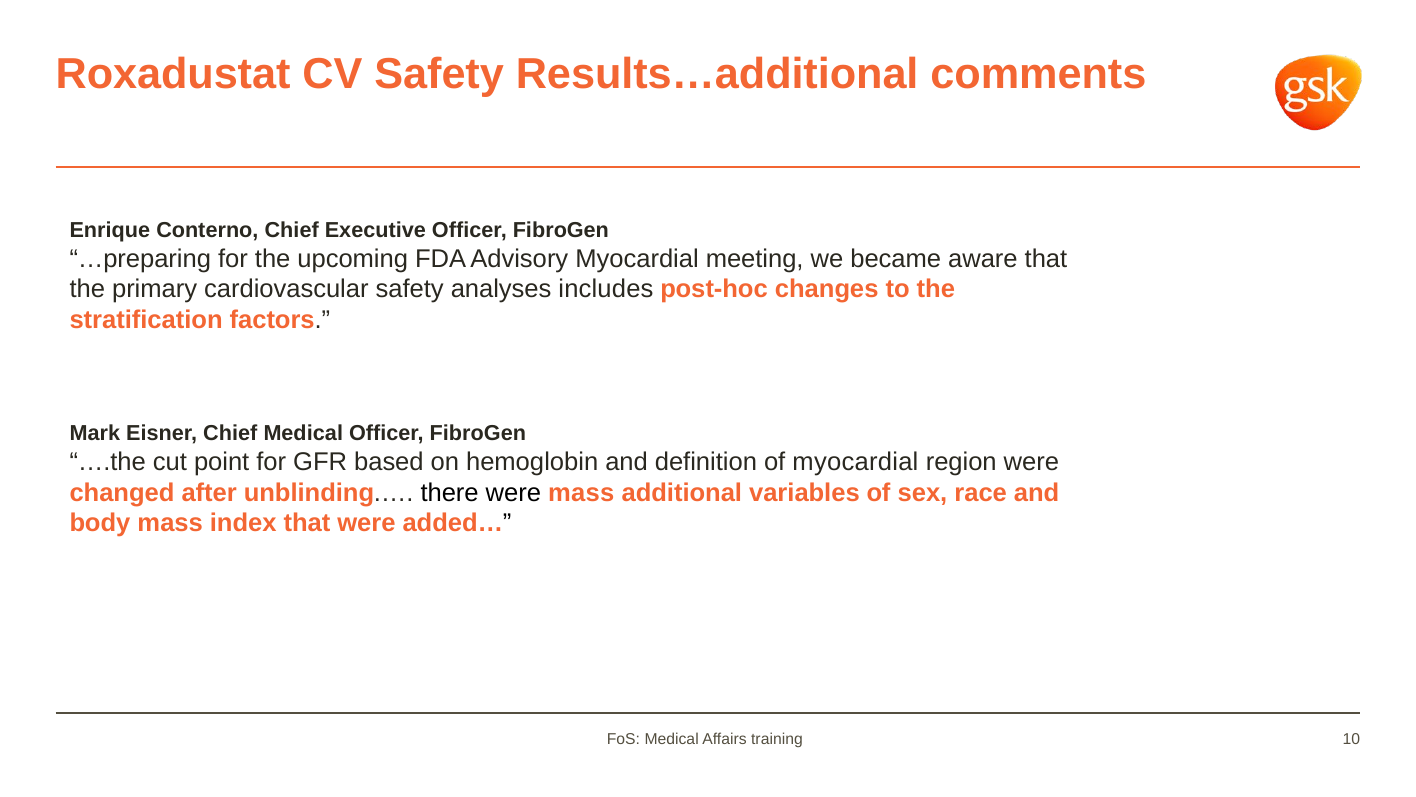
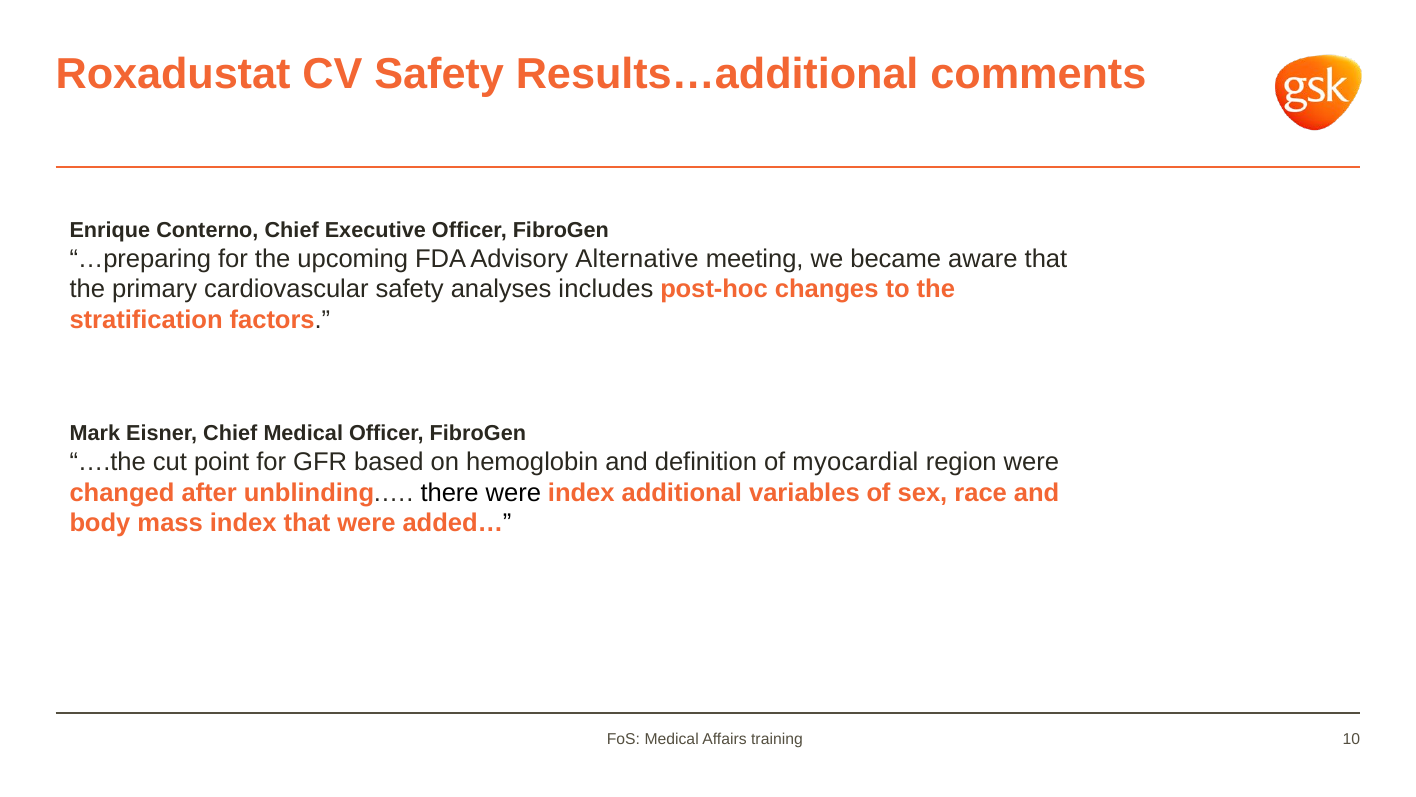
Advisory Myocardial: Myocardial -> Alternative (637, 258)
were mass: mass -> index (581, 492)
